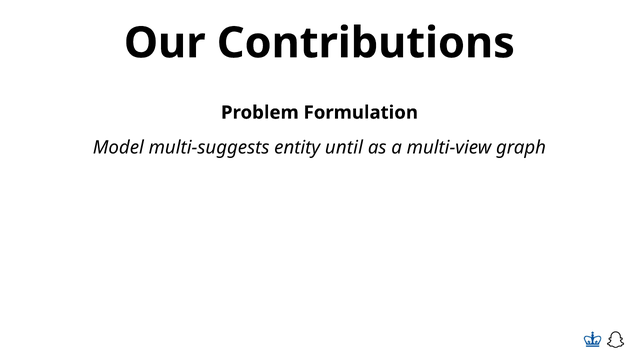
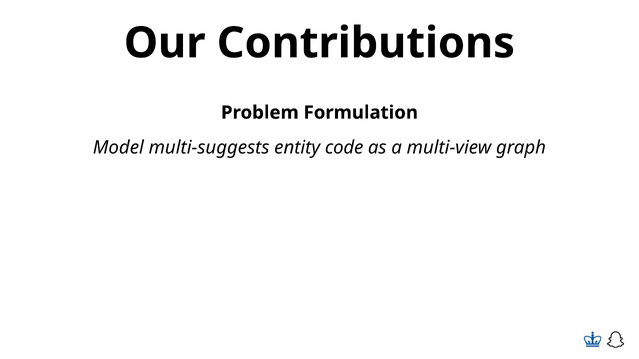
until: until -> code (344, 148)
